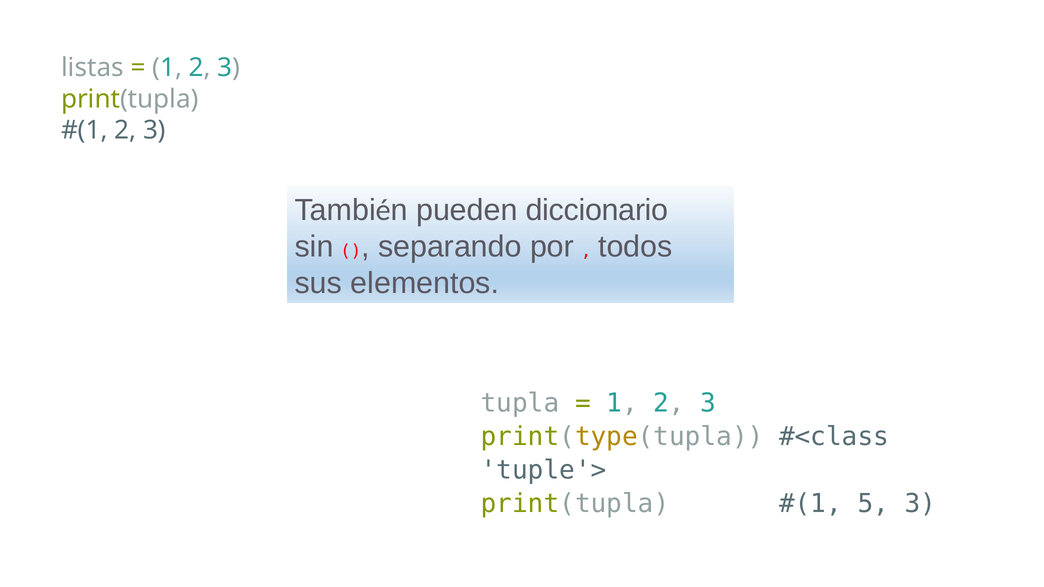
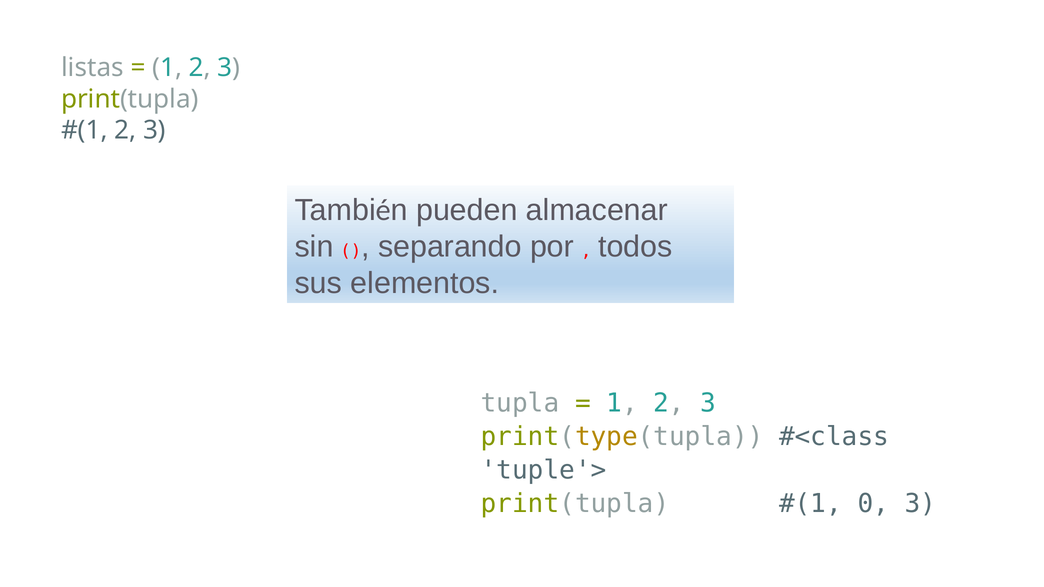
diccionario: diccionario -> almacenar (597, 210)
5: 5 -> 0 (873, 504)
